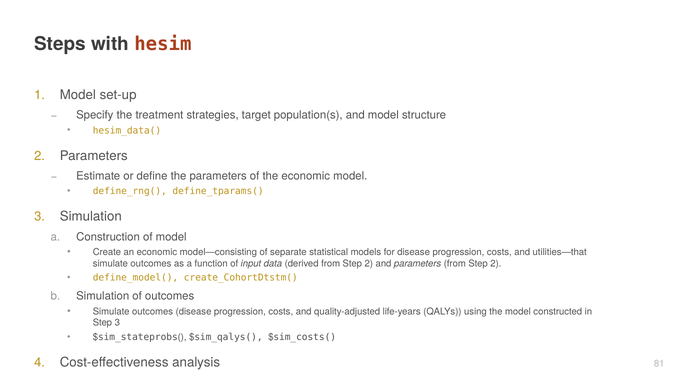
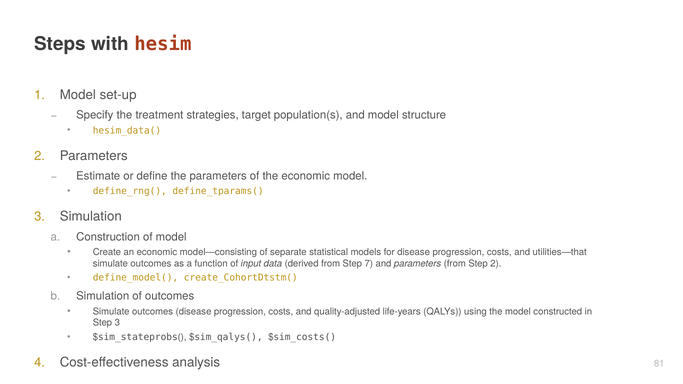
derived from Step 2: 2 -> 7 (369, 264)
